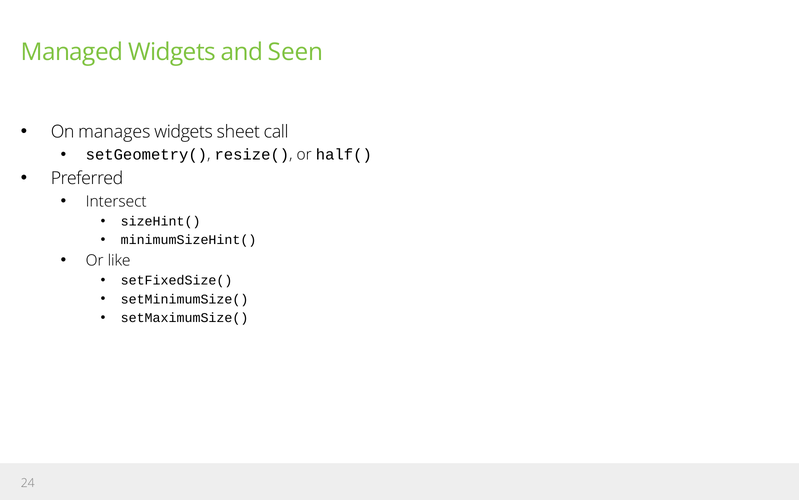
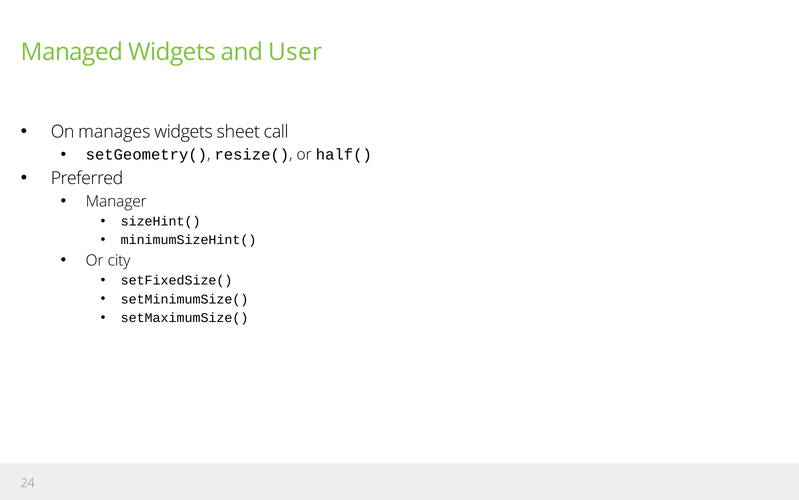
Seen: Seen -> User (295, 52)
Intersect: Intersect -> Manager (116, 201)
like: like -> city (119, 260)
